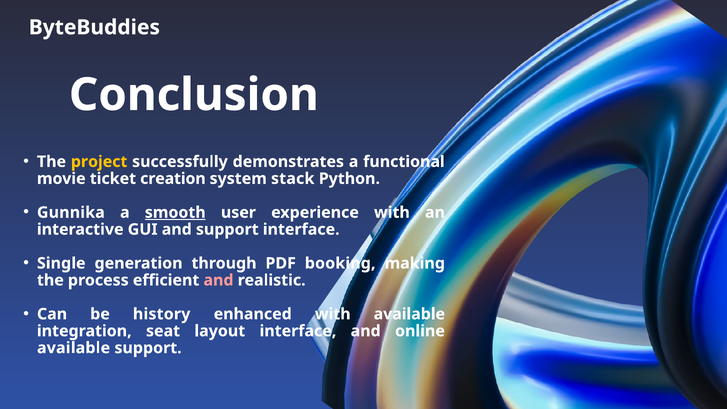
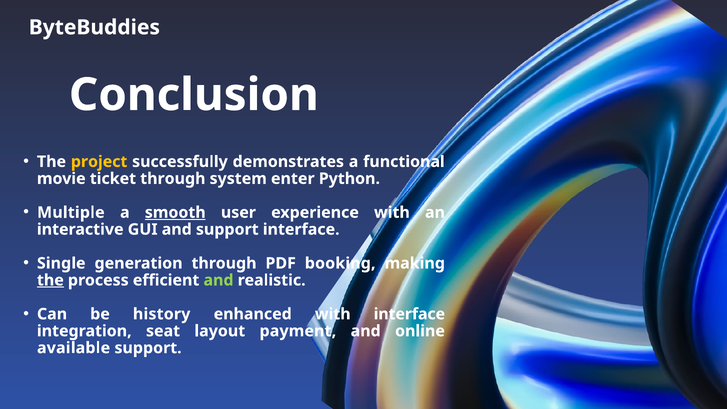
ticket creation: creation -> through (173, 179)
stack: stack -> enter (293, 179)
Gunnika: Gunnika -> Multiple (71, 212)
the underline: none -> present (50, 280)
and colour: pink -> light green (219, 280)
with available: available -> interface (409, 314)
layout interface: interface -> payment (298, 331)
